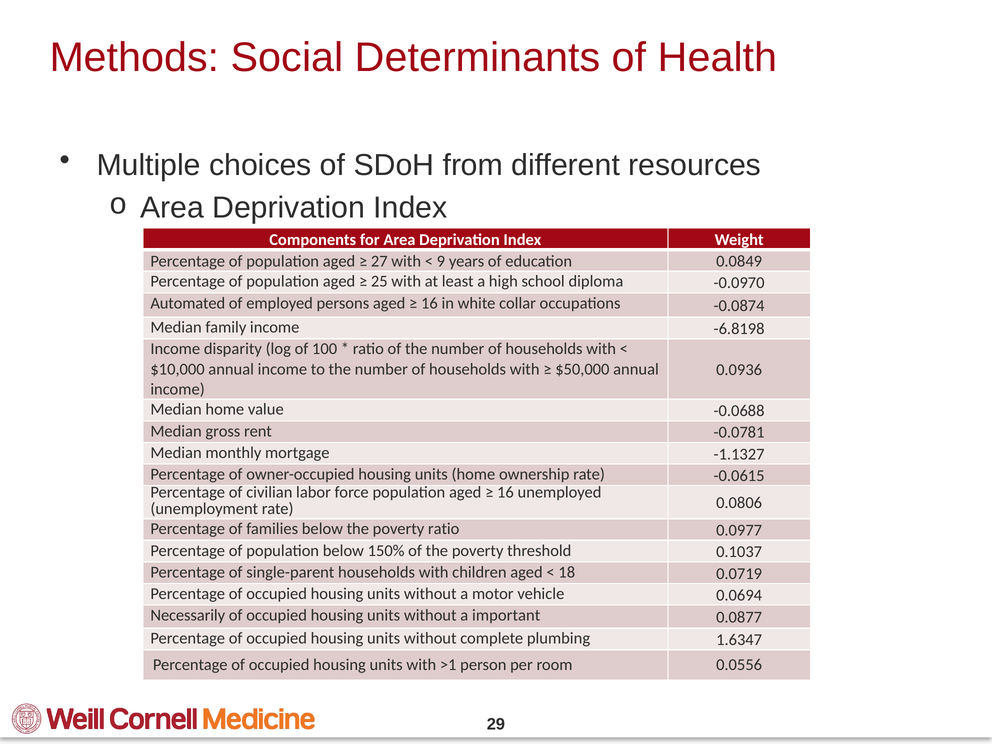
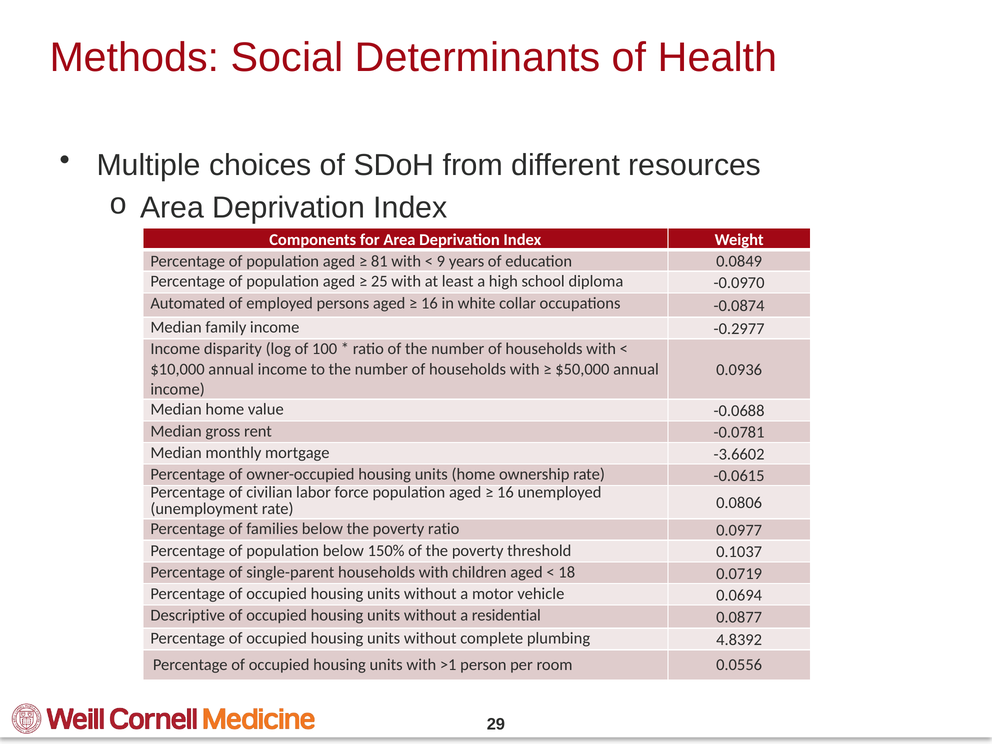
27: 27 -> 81 (379, 261)
-6.8198: -6.8198 -> -0.2977 (739, 329)
-1.1327: -1.1327 -> -3.6602 (739, 454)
Necessarily: Necessarily -> Descriptive (188, 615)
important: important -> residential (506, 615)
1.6347: 1.6347 -> 4.8392 (739, 640)
